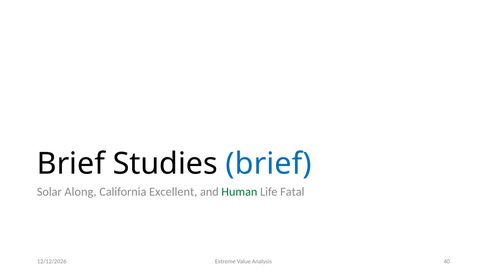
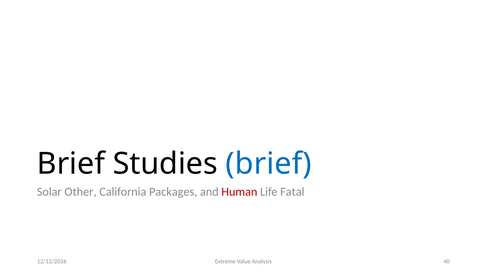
Along: Along -> Other (81, 192)
Excellent: Excellent -> Packages (173, 192)
Human colour: green -> red (239, 192)
